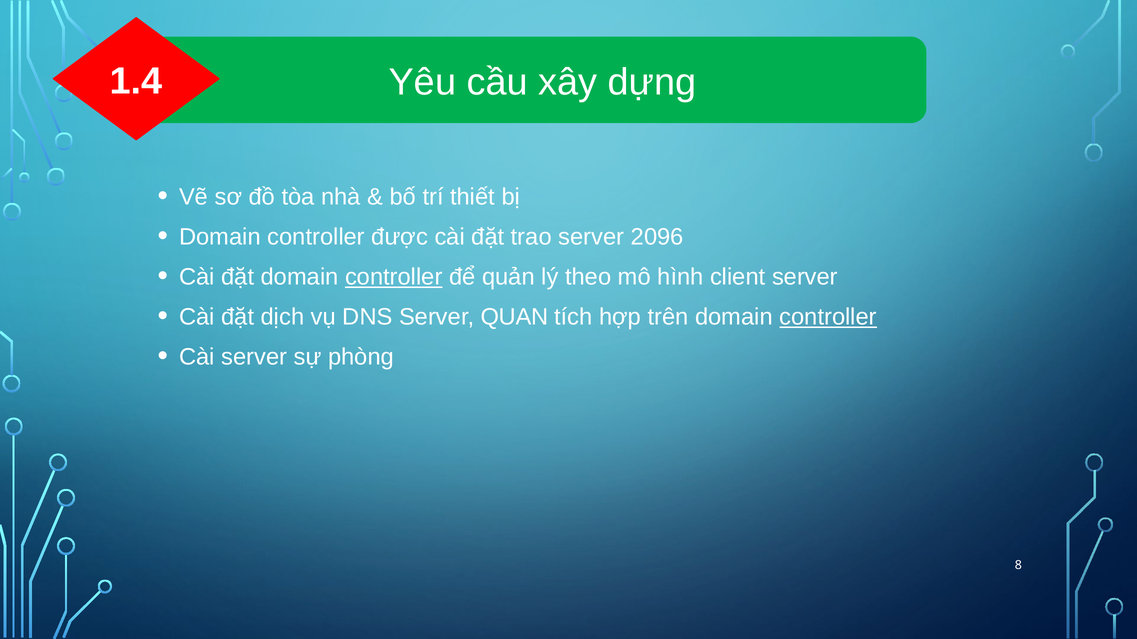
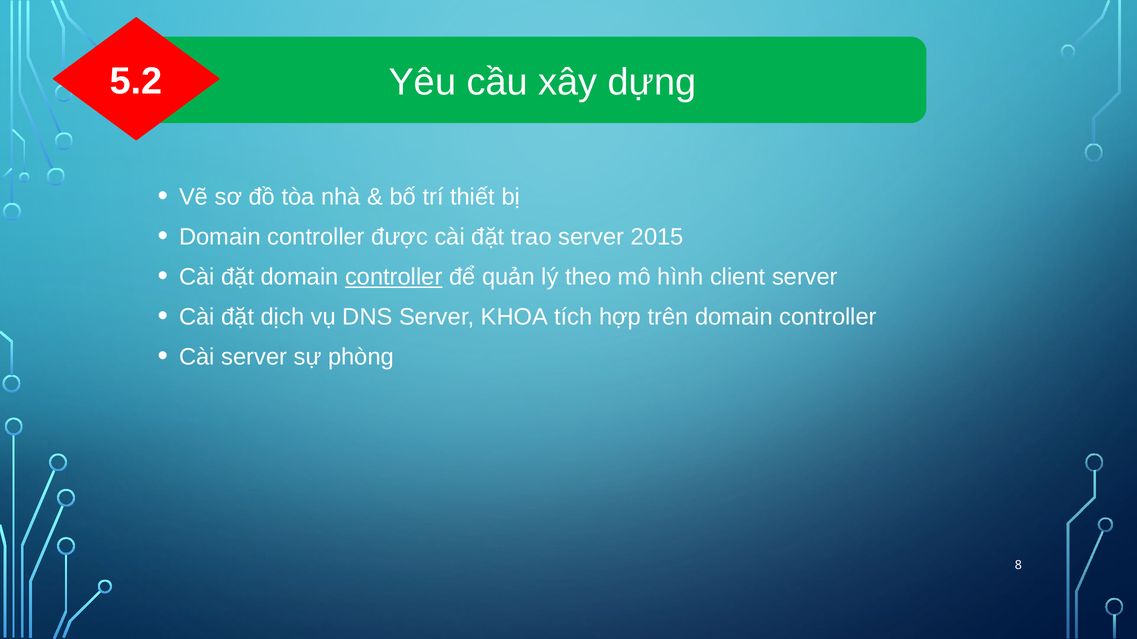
1.4: 1.4 -> 5.2 (136, 81)
2096: 2096 -> 2015 (657, 237)
QUAN: QUAN -> KHOA (514, 317)
controller underline: present -> none (828, 317)
